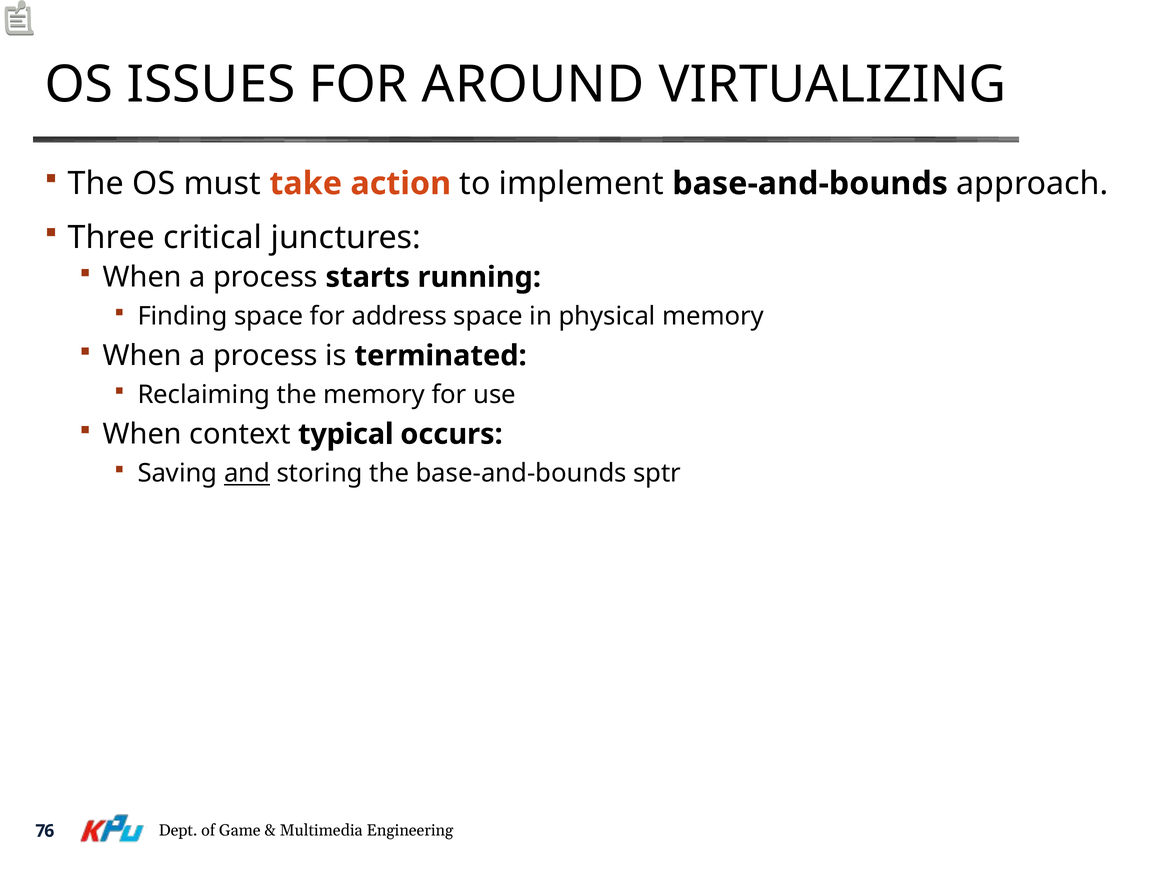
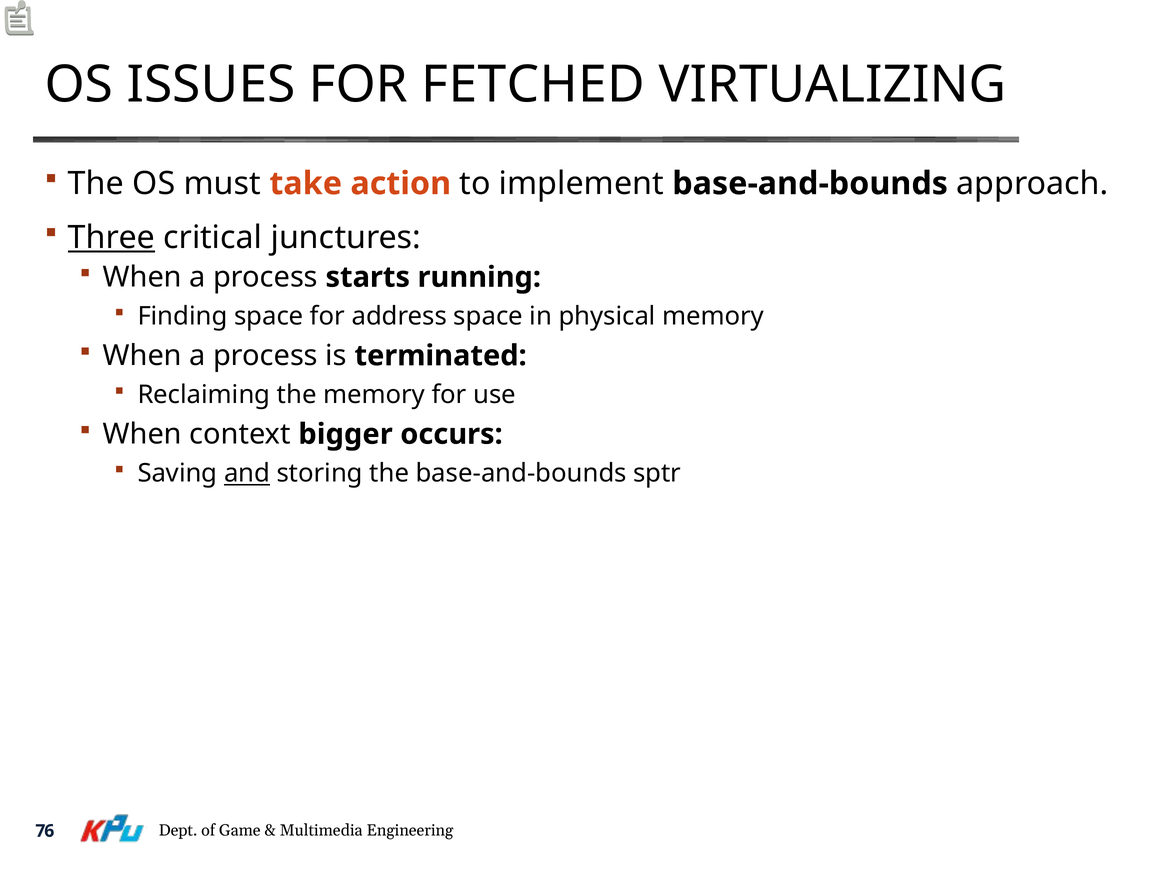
AROUND: AROUND -> FETCHED (533, 85)
Three underline: none -> present (111, 238)
typical: typical -> bigger (346, 434)
